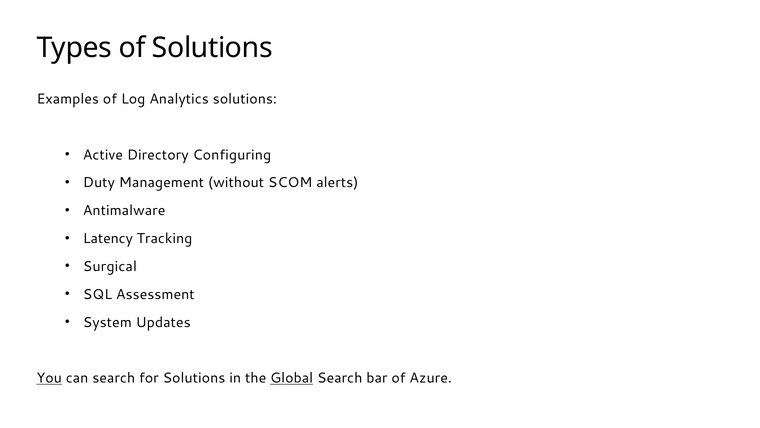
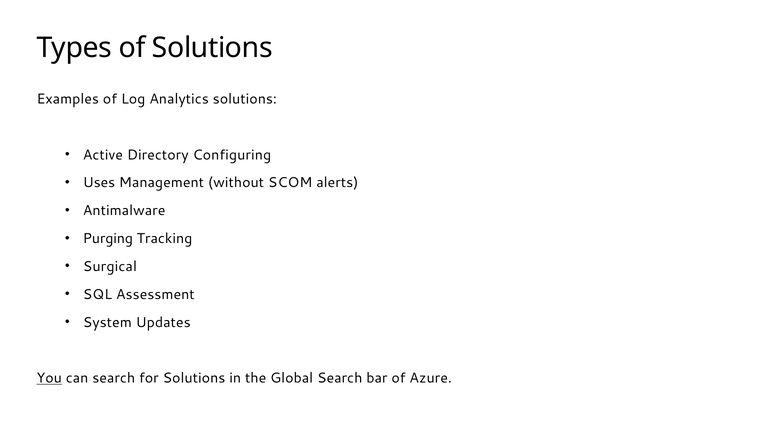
Duty: Duty -> Uses (99, 183)
Latency: Latency -> Purging (108, 238)
Global underline: present -> none (292, 378)
